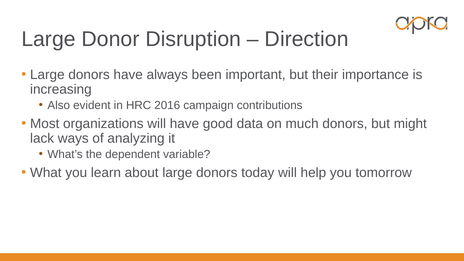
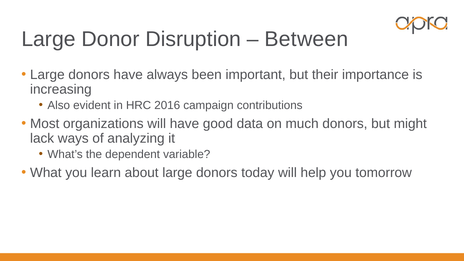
Direction: Direction -> Between (307, 39)
